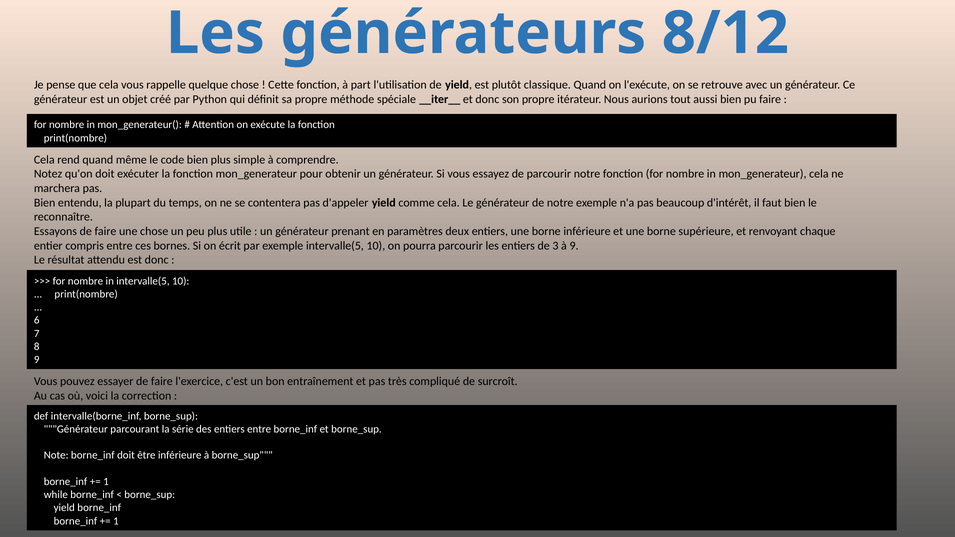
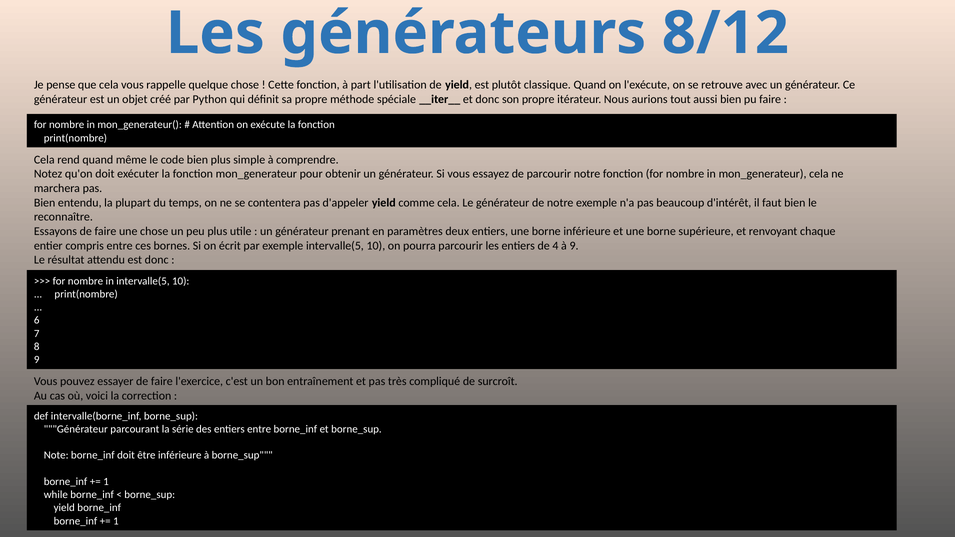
3: 3 -> 4 (555, 246)
